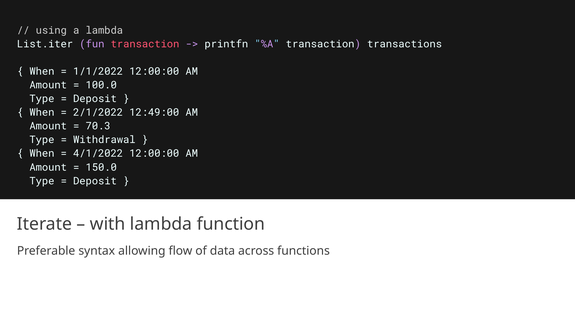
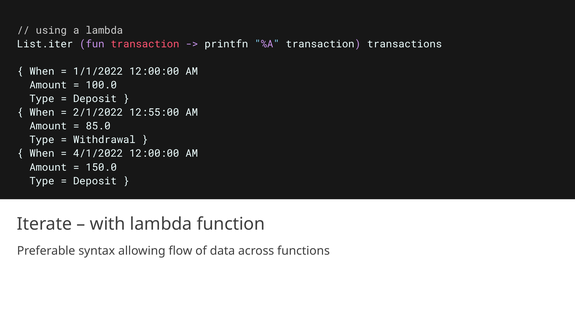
12:49:00: 12:49:00 -> 12:55:00 (154, 113)
70.3: 70.3 -> 85.0 (98, 126)
